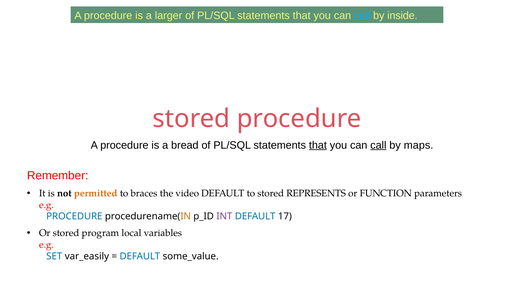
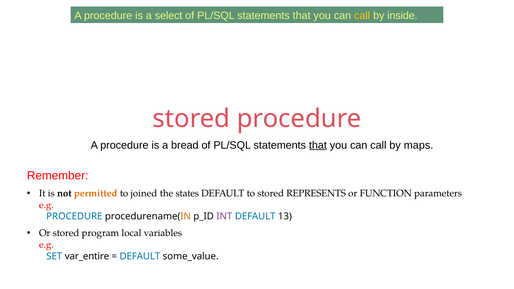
larger: larger -> select (169, 15)
call colour: light blue -> yellow (362, 15)
call underline: present -> none (378, 145)
braces: braces -> joined (144, 193)
video: video -> states (187, 193)
17: 17 -> 13 (285, 217)
var_easily: var_easily -> var_entire (87, 256)
